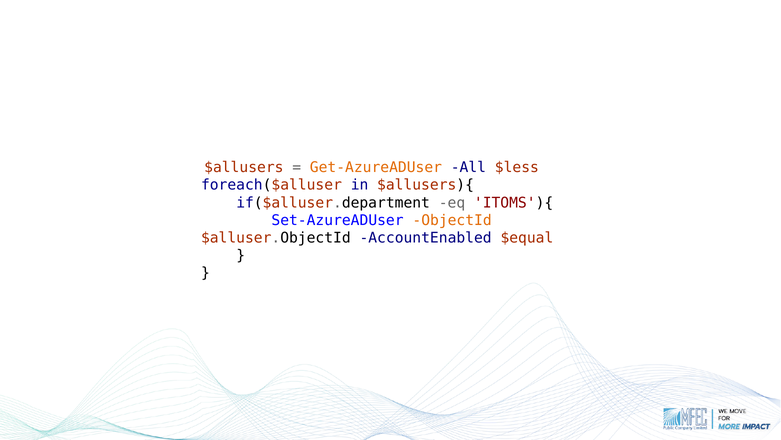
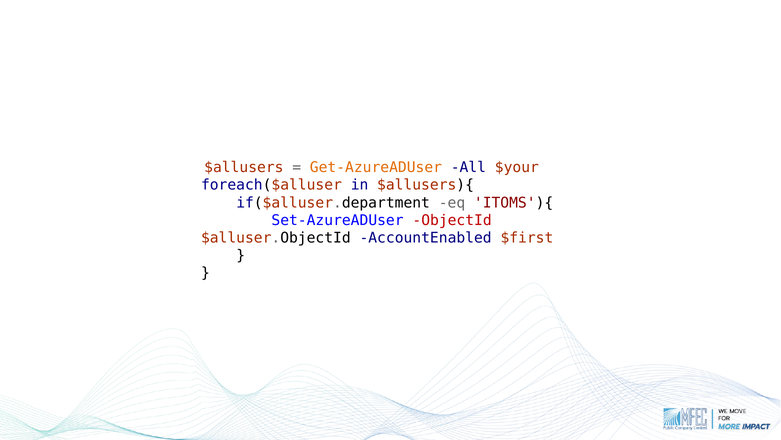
$less: $less -> $your (517, 167)
ObjectId colour: orange -> red (452, 220)
$equal: $equal -> $first (527, 238)
